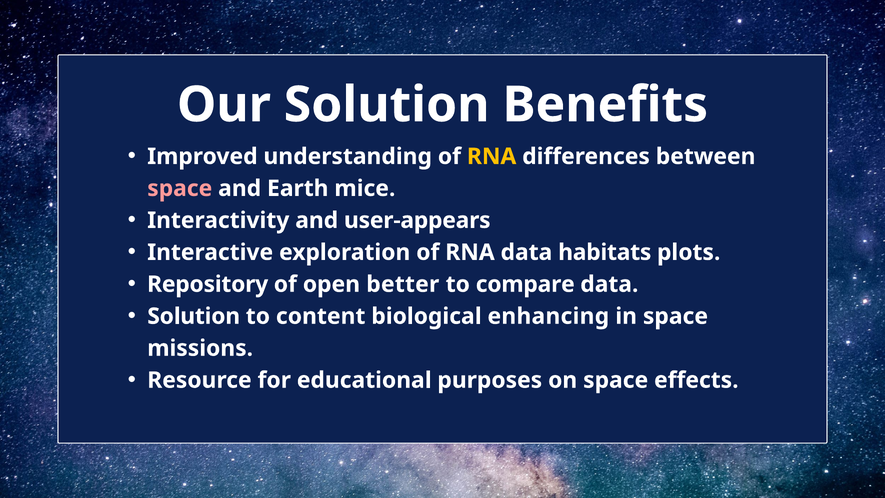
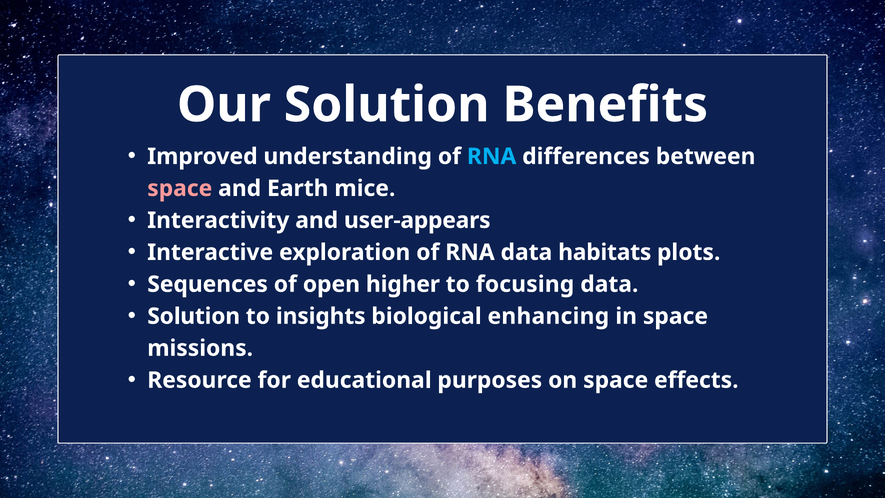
RNA colour: yellow -> light blue (492, 156)
Repository: Repository -> Sequences (208, 284)
better: better -> higher (403, 284)
compare: compare -> focusing (525, 284)
content: content -> insights (321, 316)
